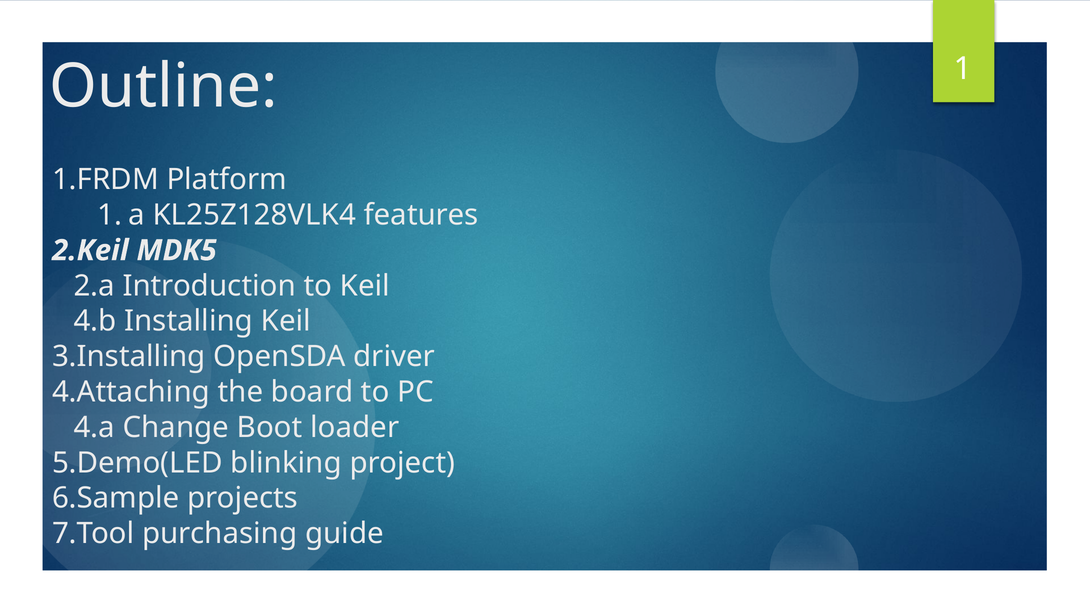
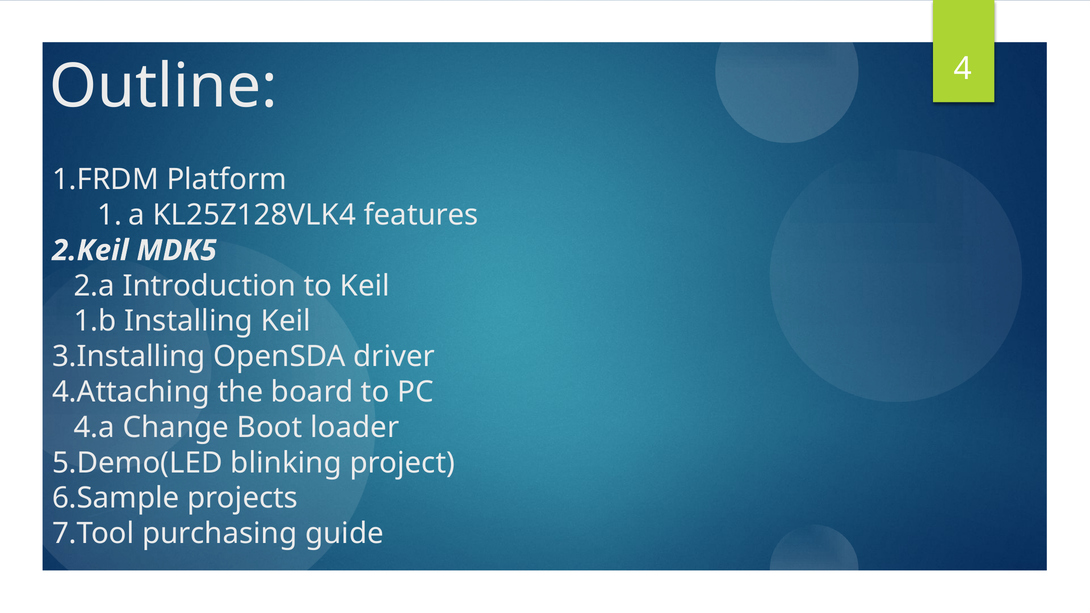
1: 1 -> 4 (963, 69)
4.b: 4.b -> 1.b (95, 321)
